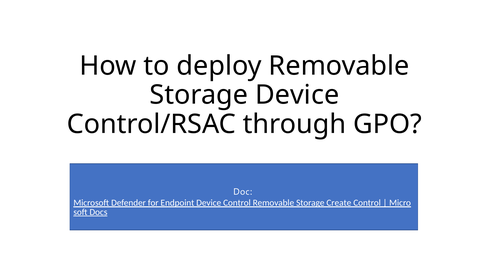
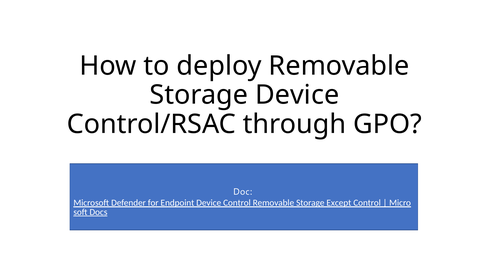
Create: Create -> Except (339, 203)
